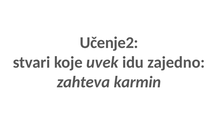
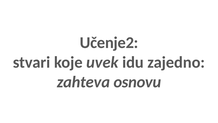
karmin: karmin -> osnovu (137, 82)
